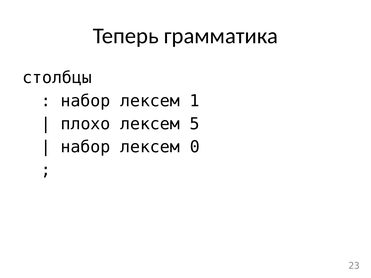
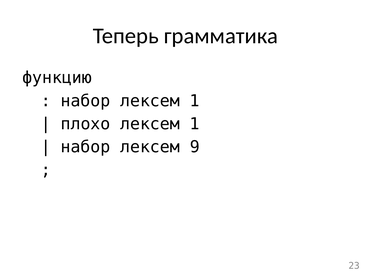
столбцы: столбцы -> функцию (57, 78)
5: 5 -> 1 (195, 124)
0: 0 -> 9 (195, 147)
